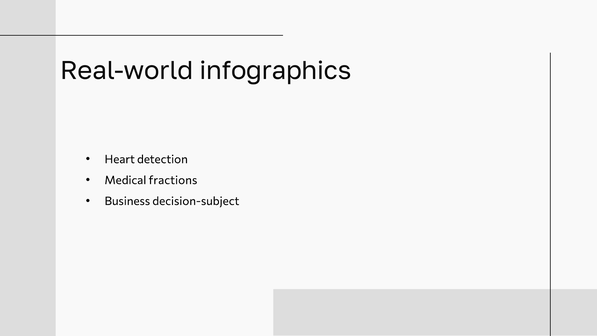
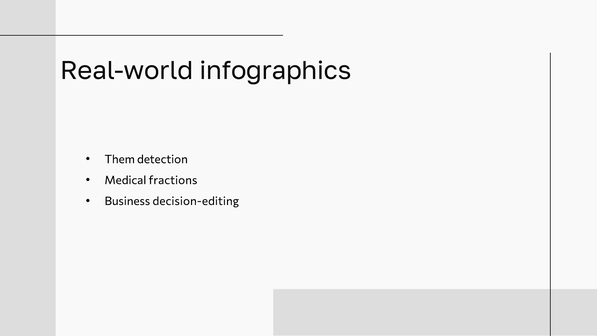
Heart: Heart -> Them (120, 159)
decision-subject: decision-subject -> decision-editing (196, 201)
